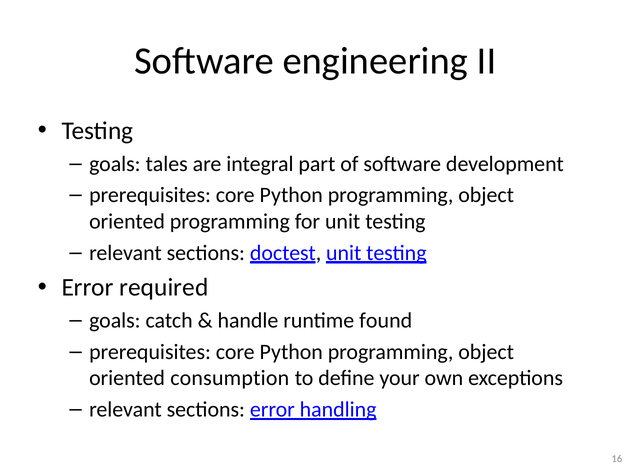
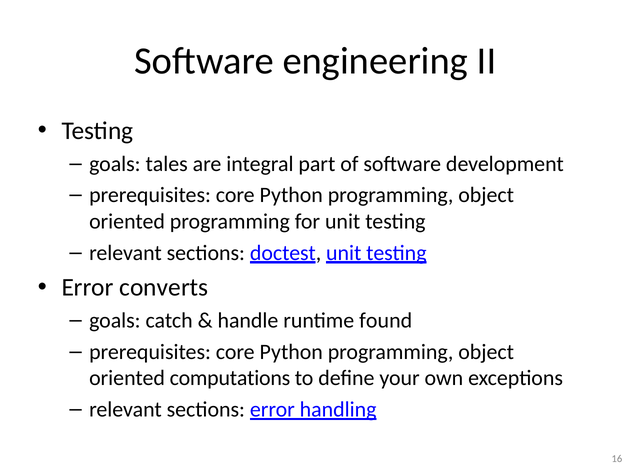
required: required -> converts (164, 287)
consumption: consumption -> computations (230, 378)
